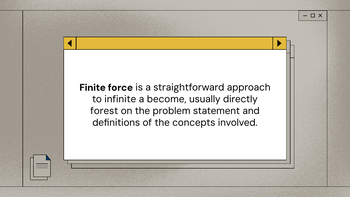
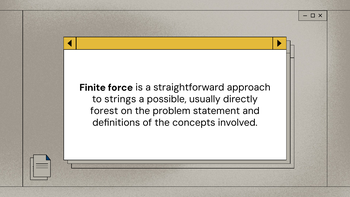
infinite: infinite -> strings (120, 99)
become: become -> possible (167, 99)
